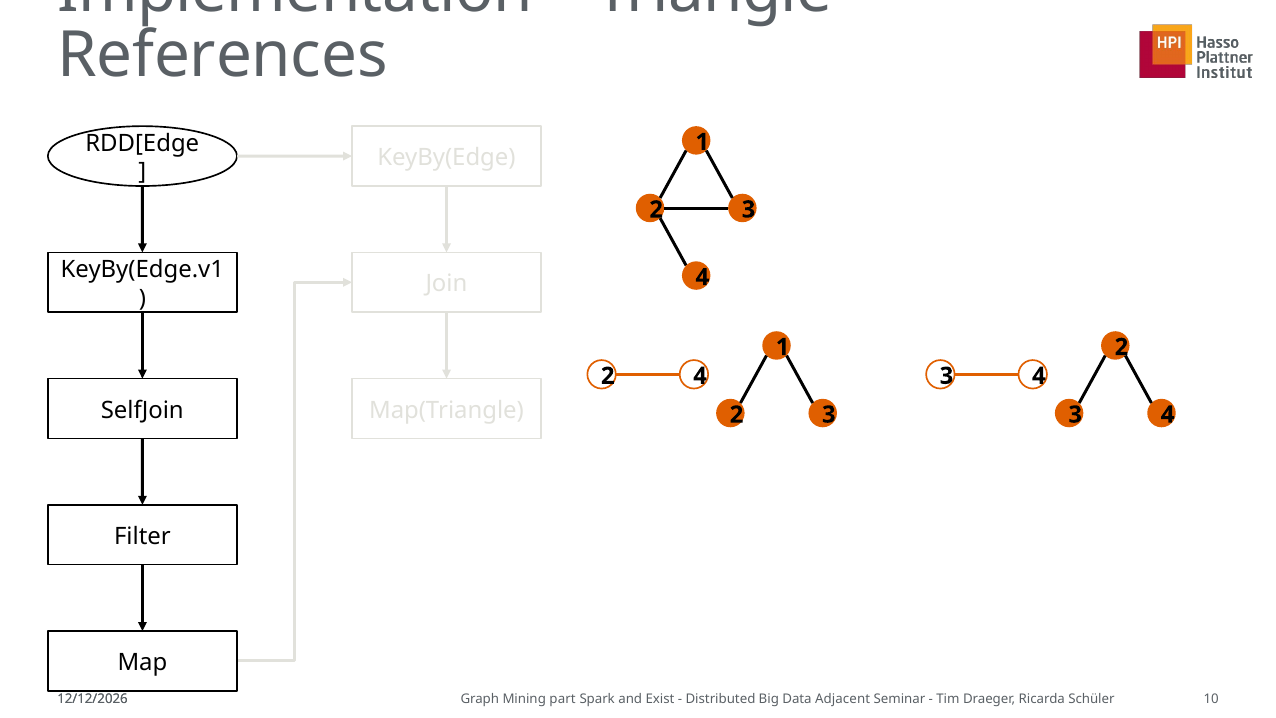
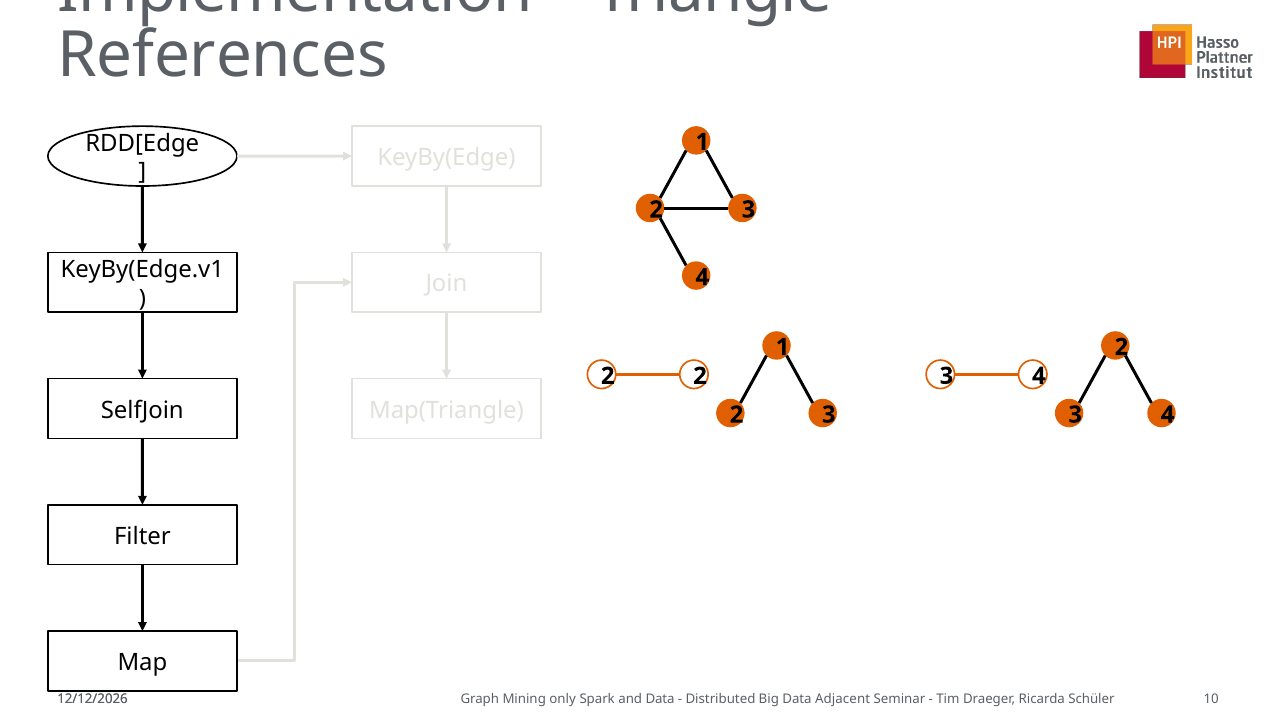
2 4: 4 -> 2 (700, 376)
part: part -> only (563, 699)
and Exist: Exist -> Data (660, 699)
